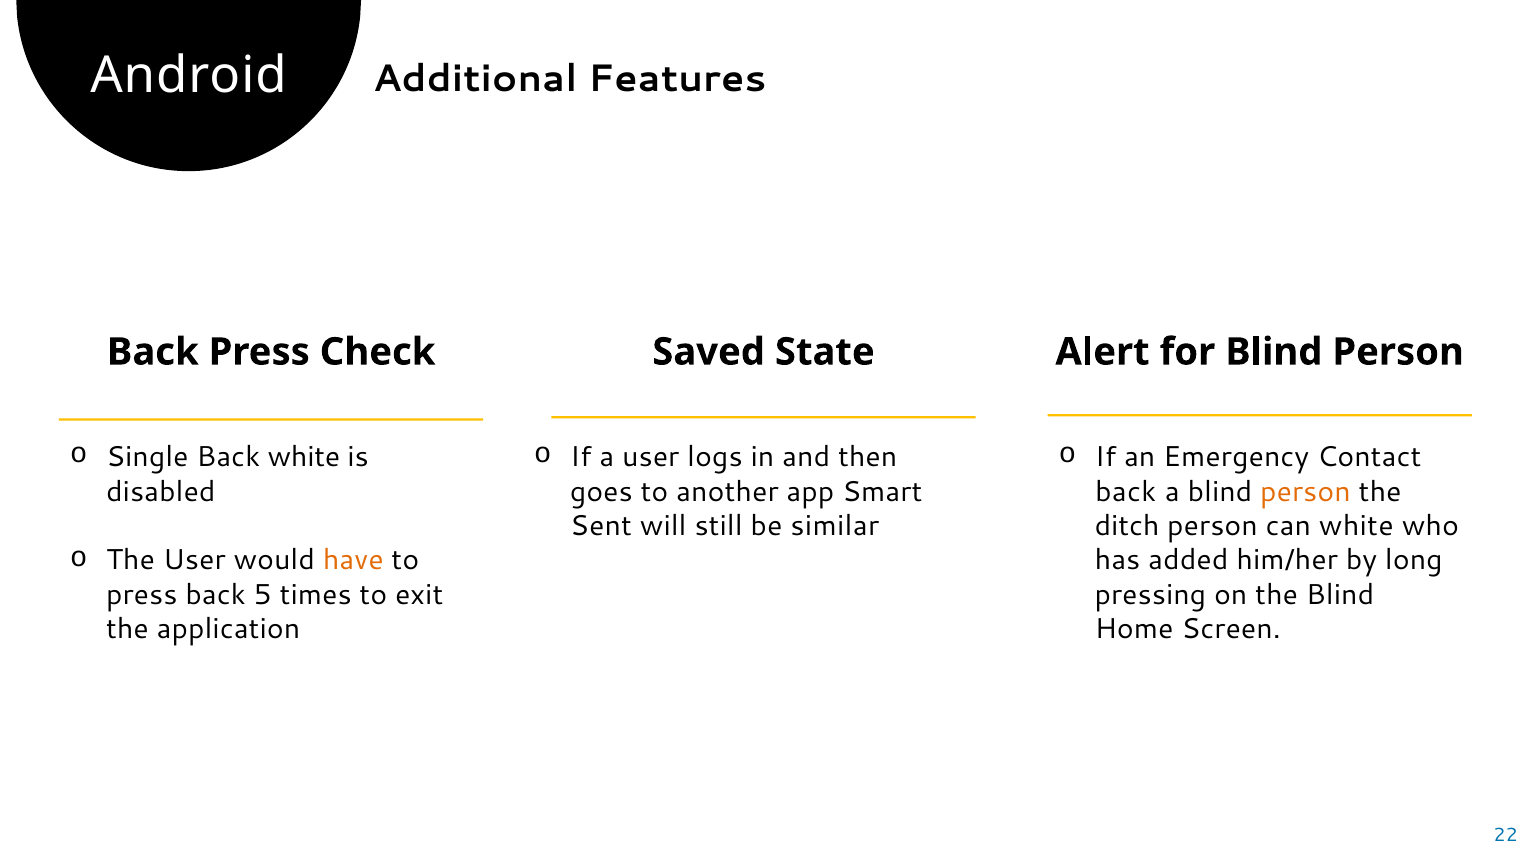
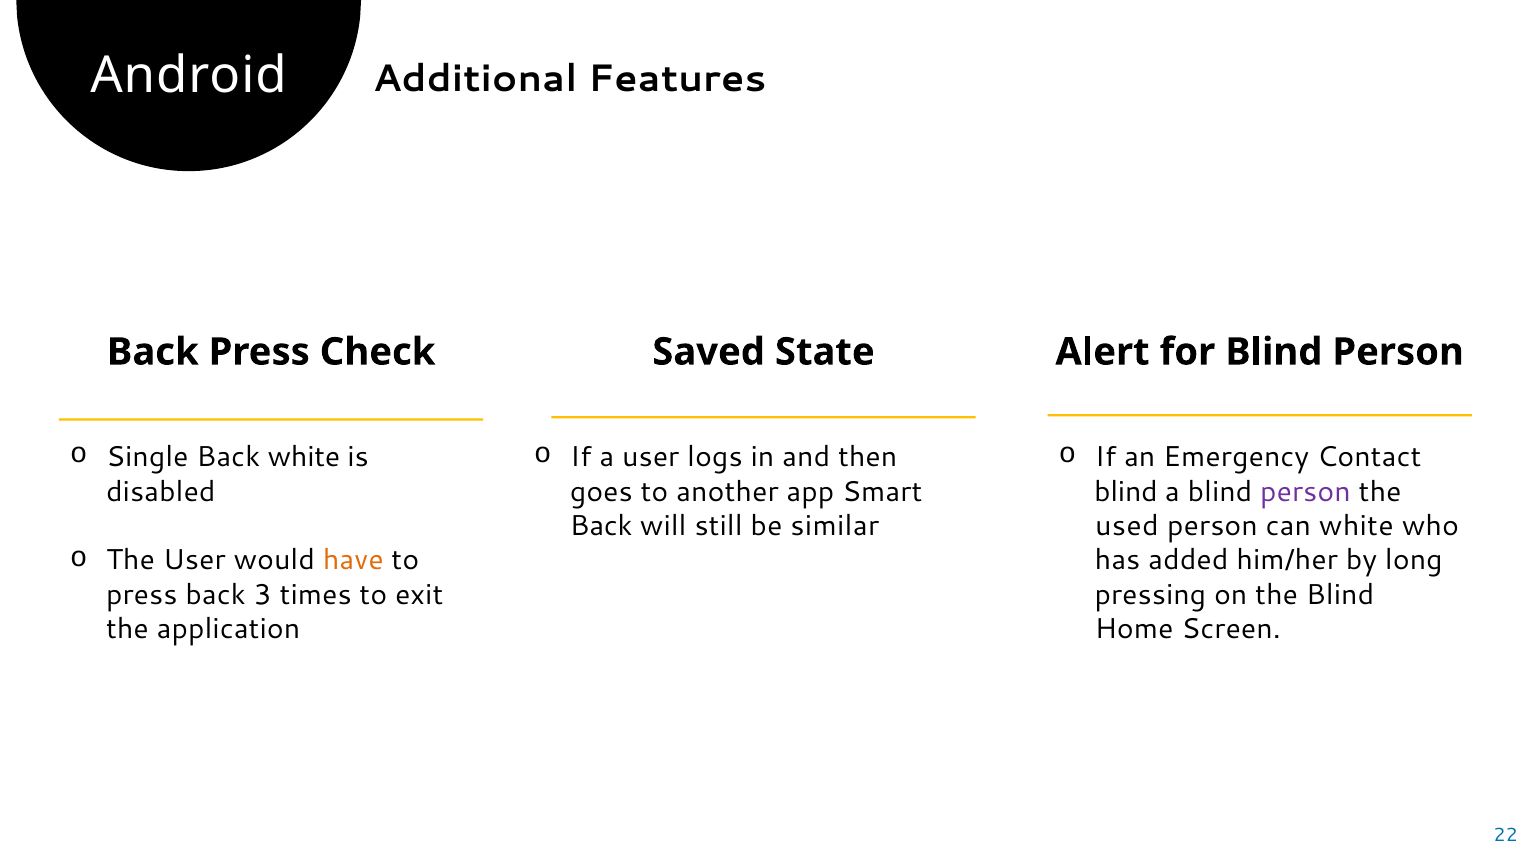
back: back -> blind (1126, 492)
person colour: orange -> purple (1306, 492)
Sent: Sent -> Back (601, 526)
ditch: ditch -> used (1127, 526)
5: 5 -> 3 (263, 595)
